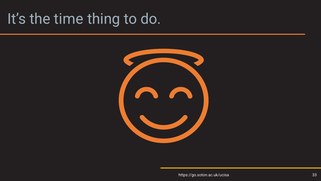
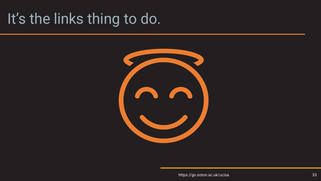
time: time -> links (69, 19)
